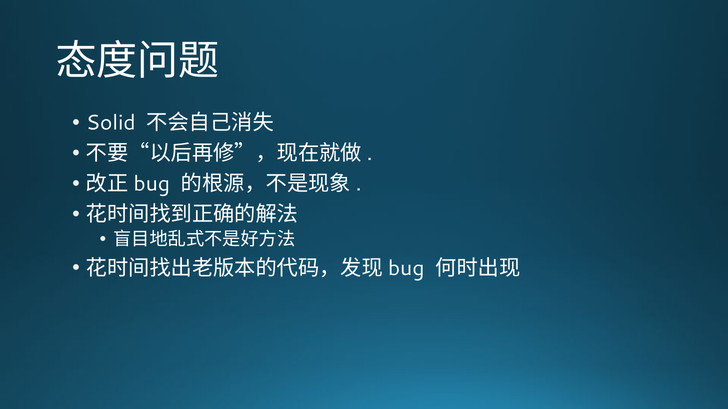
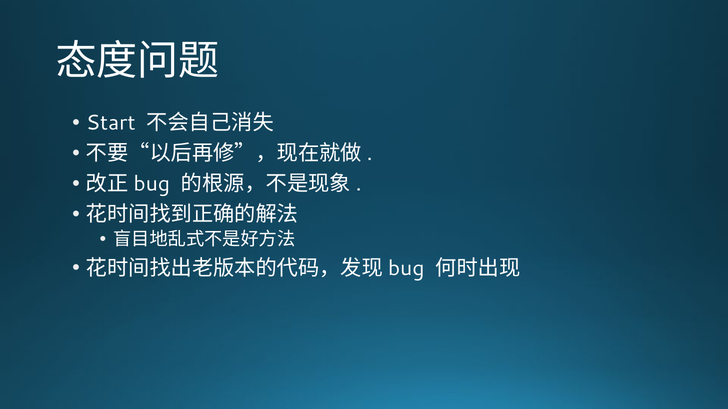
Solid: Solid -> Start (111, 123)
